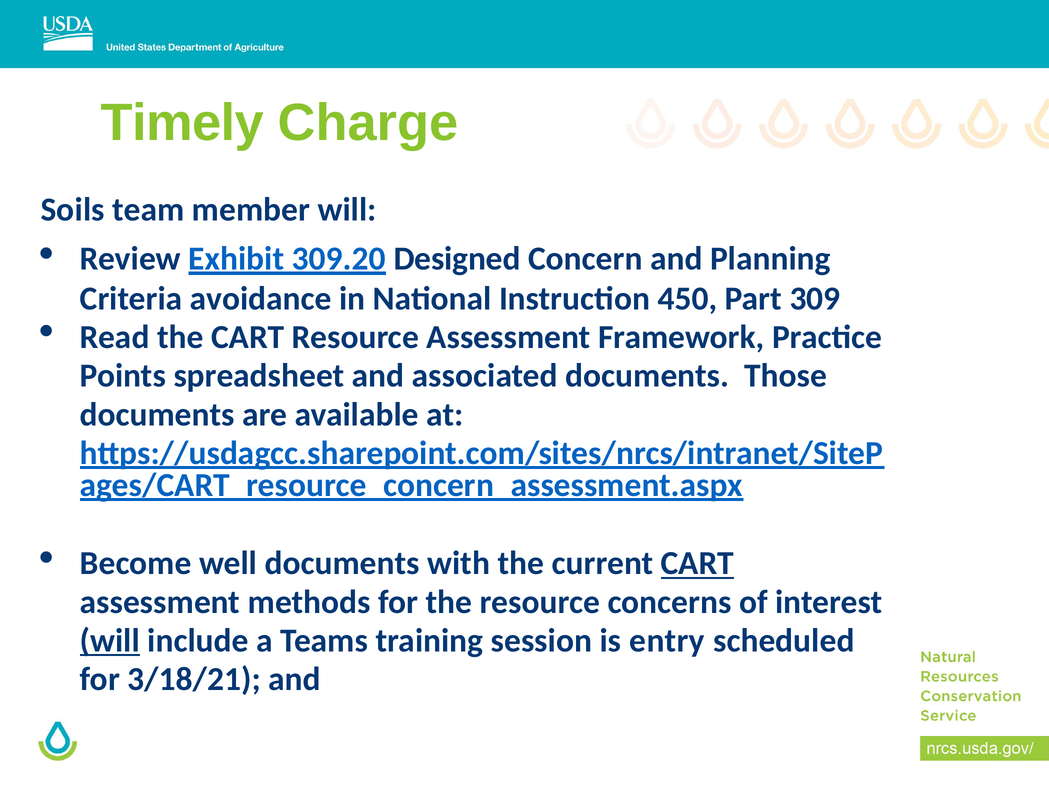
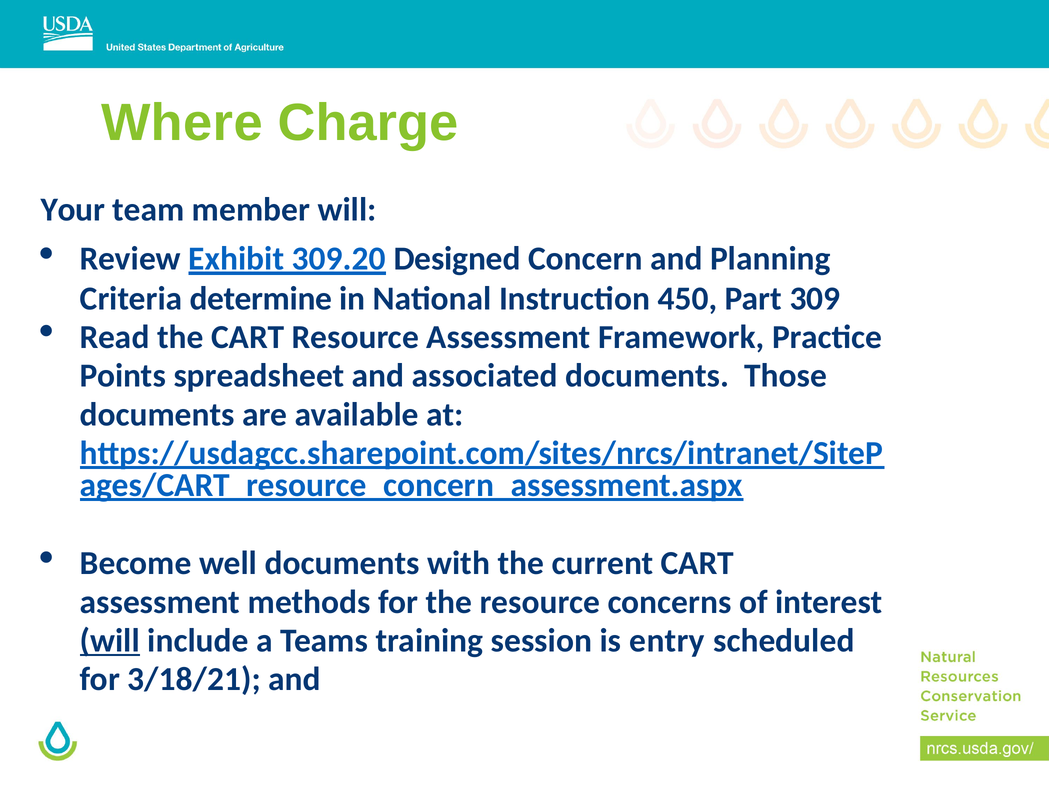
Timely: Timely -> Where (182, 123)
Soils: Soils -> Your (73, 210)
avoidance: avoidance -> determine (261, 298)
CART underline: present -> none (697, 563)
